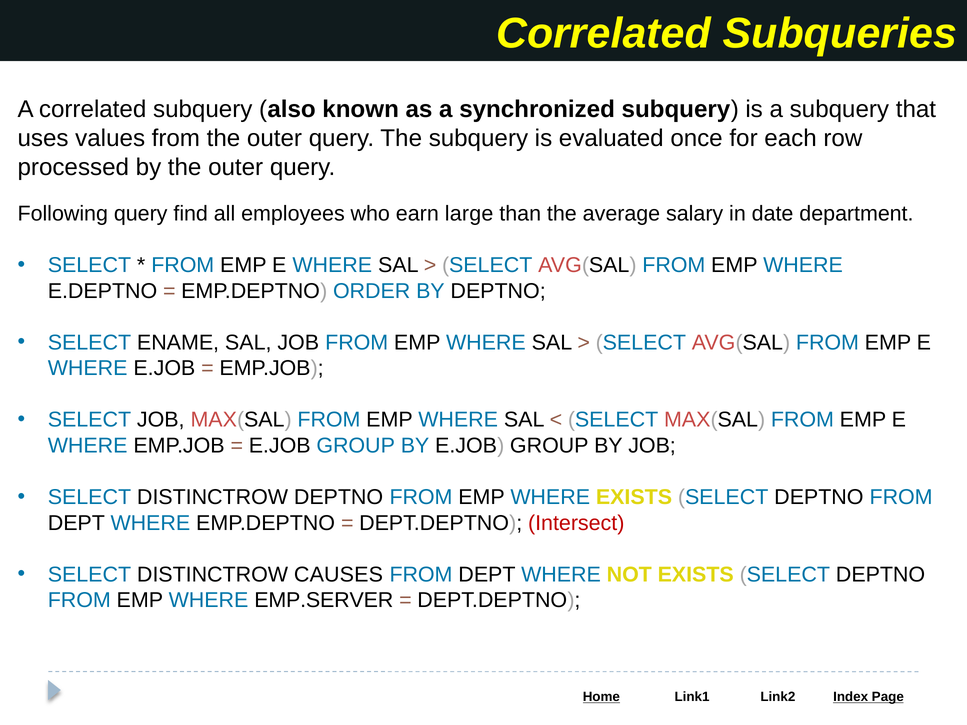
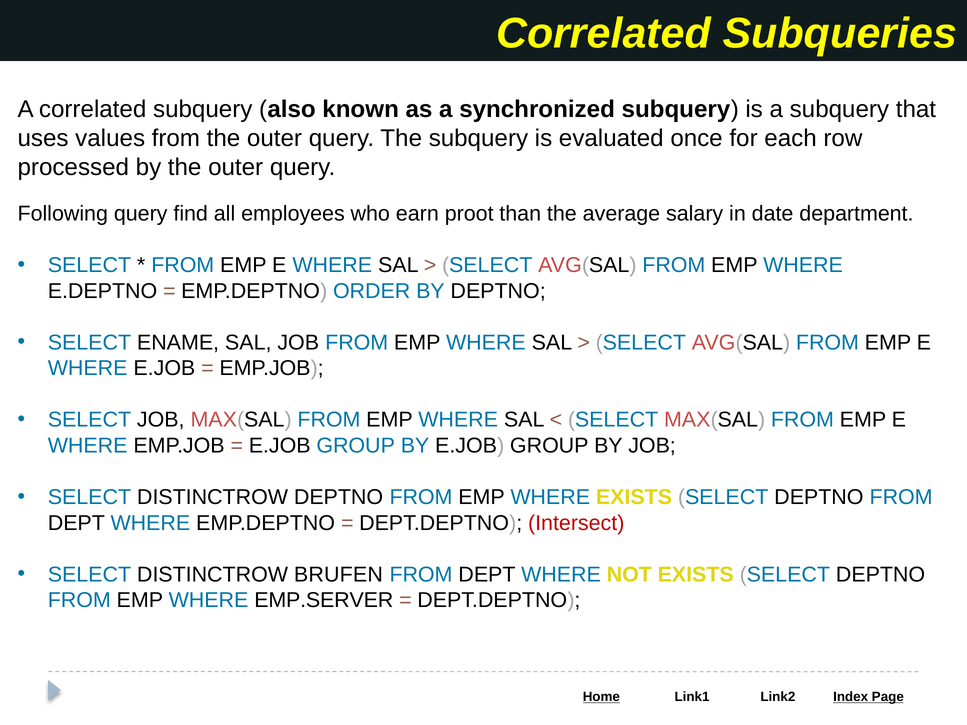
large: large -> proot (469, 214)
CAUSES: CAUSES -> BRUFEN (338, 575)
